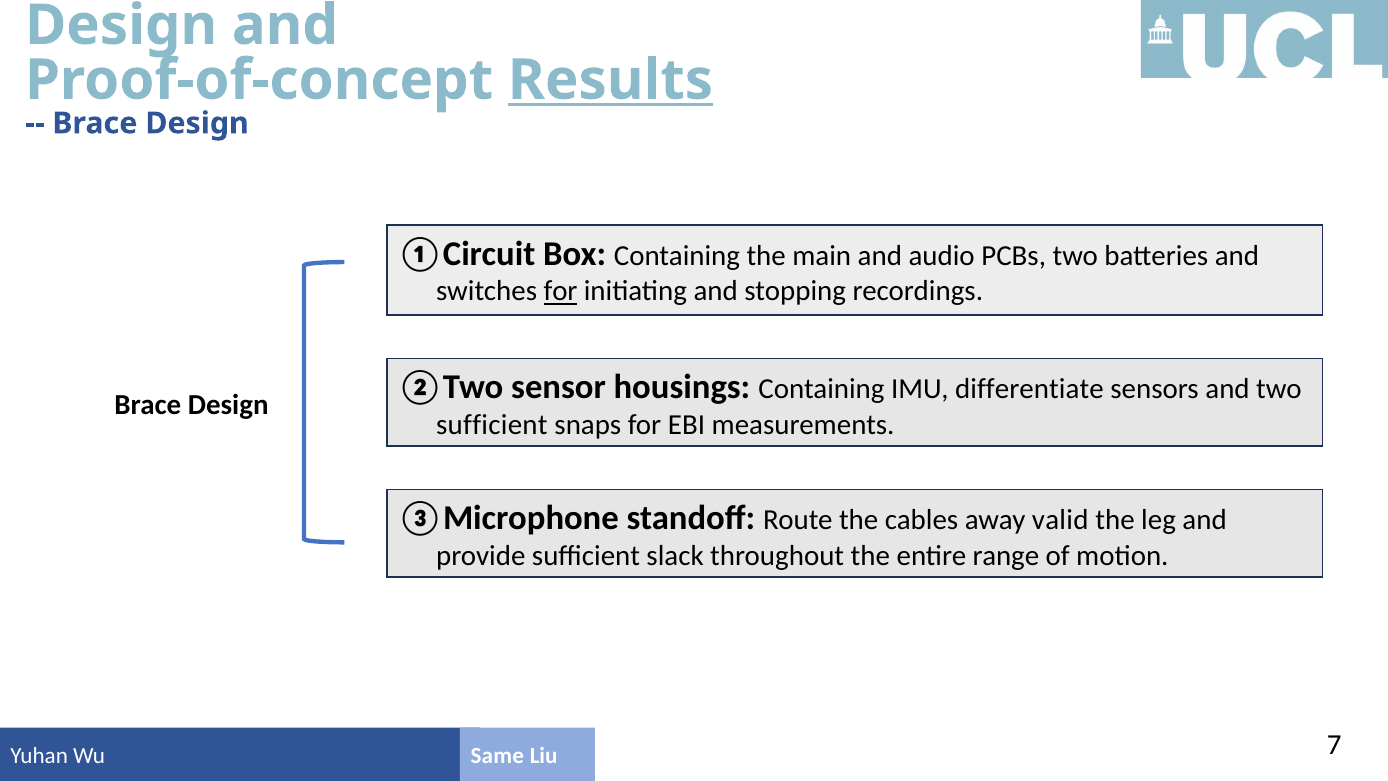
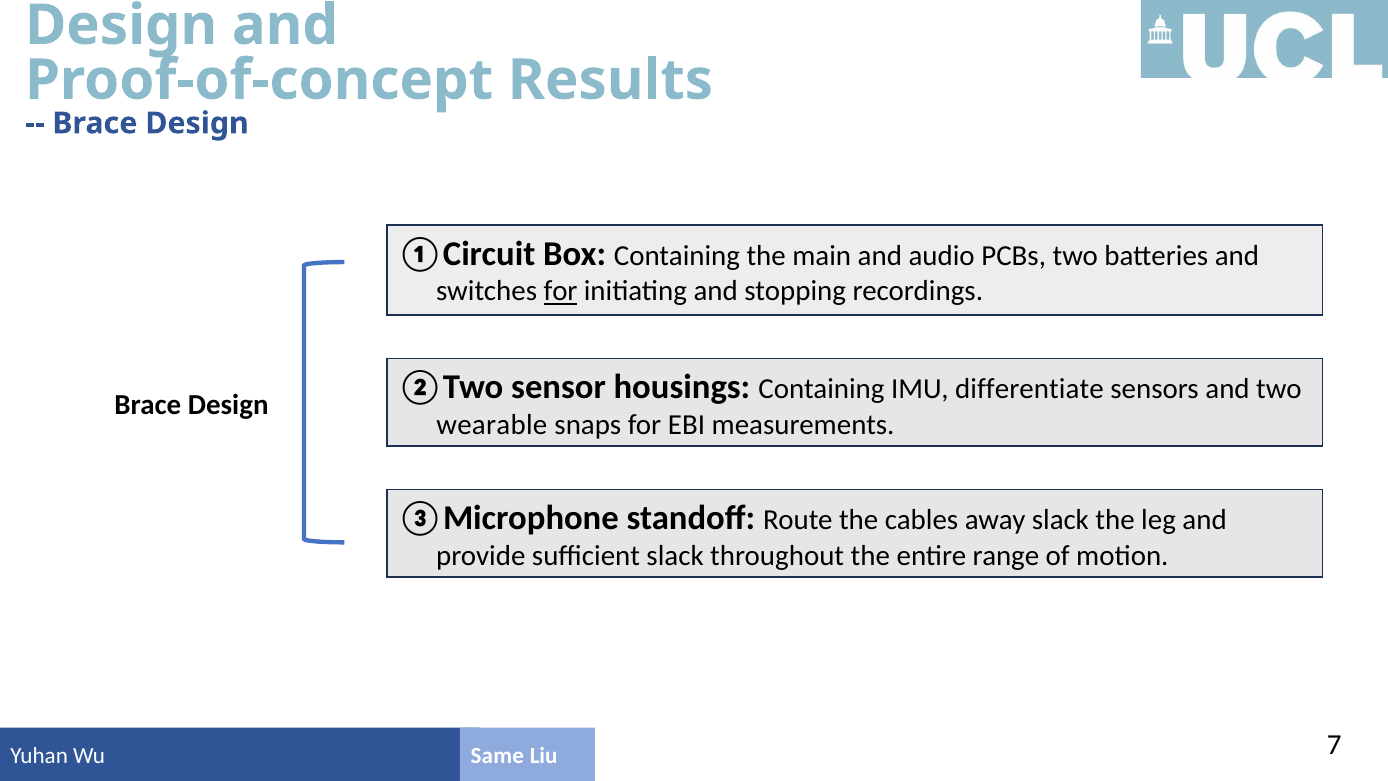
Results underline: present -> none (610, 80)
sufficient: sufficient -> wearable (492, 425)
away valid: valid -> slack (1060, 519)
